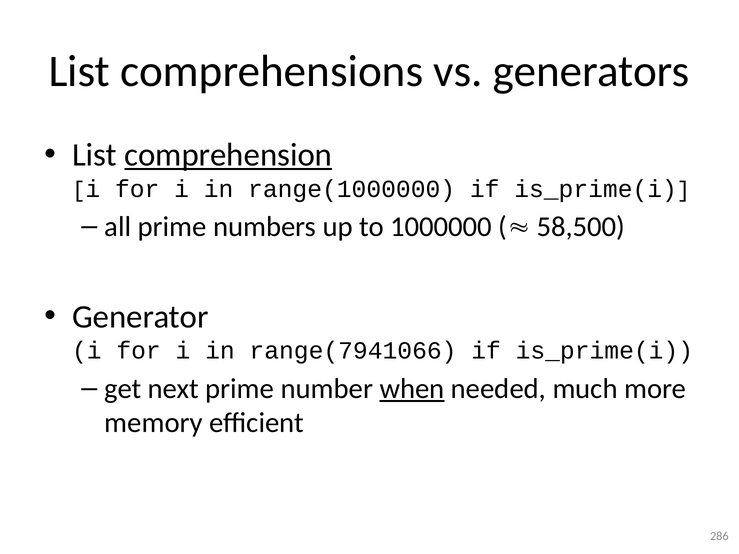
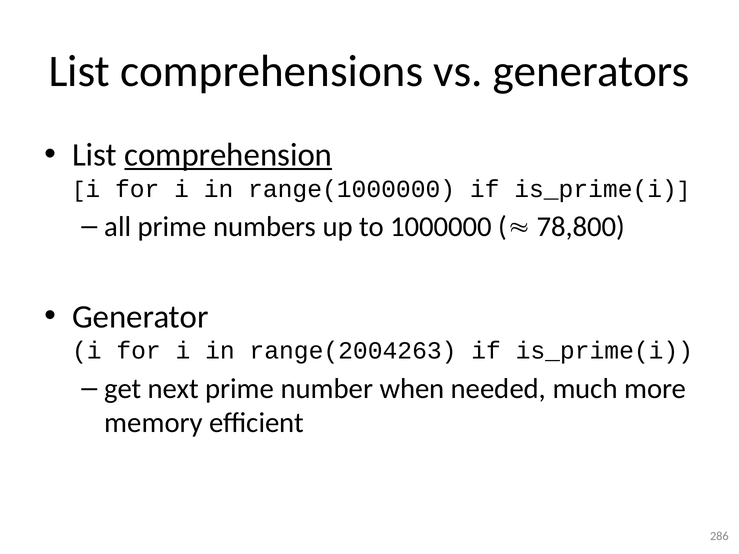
58,500: 58,500 -> 78,800 (581, 227)
range(7941066: range(7941066 -> range(2004263 (353, 351)
when underline: present -> none (412, 389)
